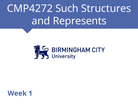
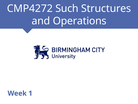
Represents: Represents -> Operations (80, 21)
